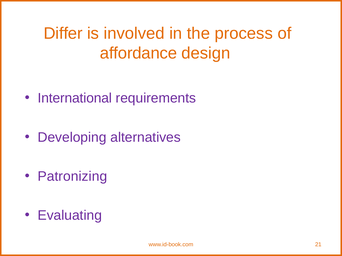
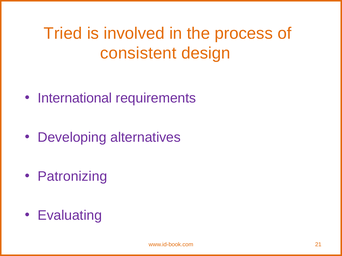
Differ: Differ -> Tried (63, 33)
affordance: affordance -> consistent (138, 53)
